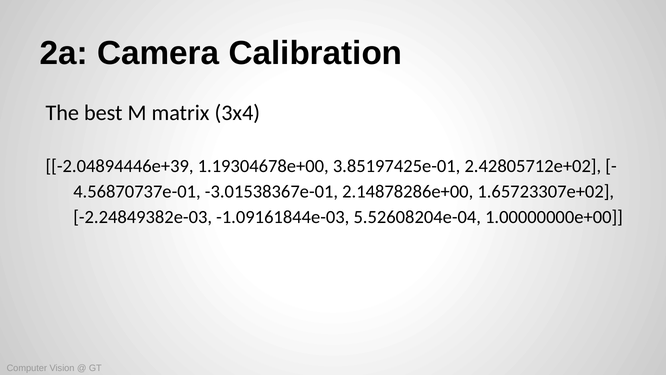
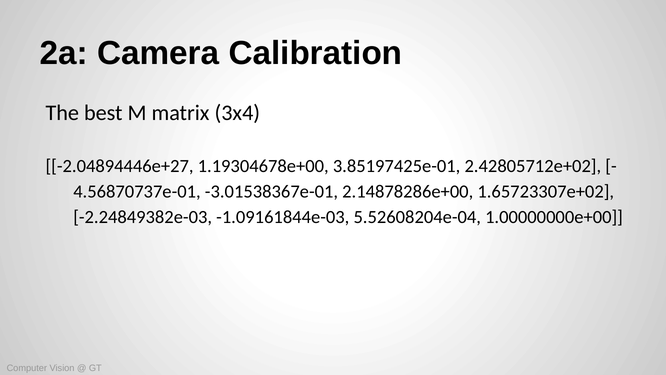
-2.04894446e+39: -2.04894446e+39 -> -2.04894446e+27 (120, 166)
